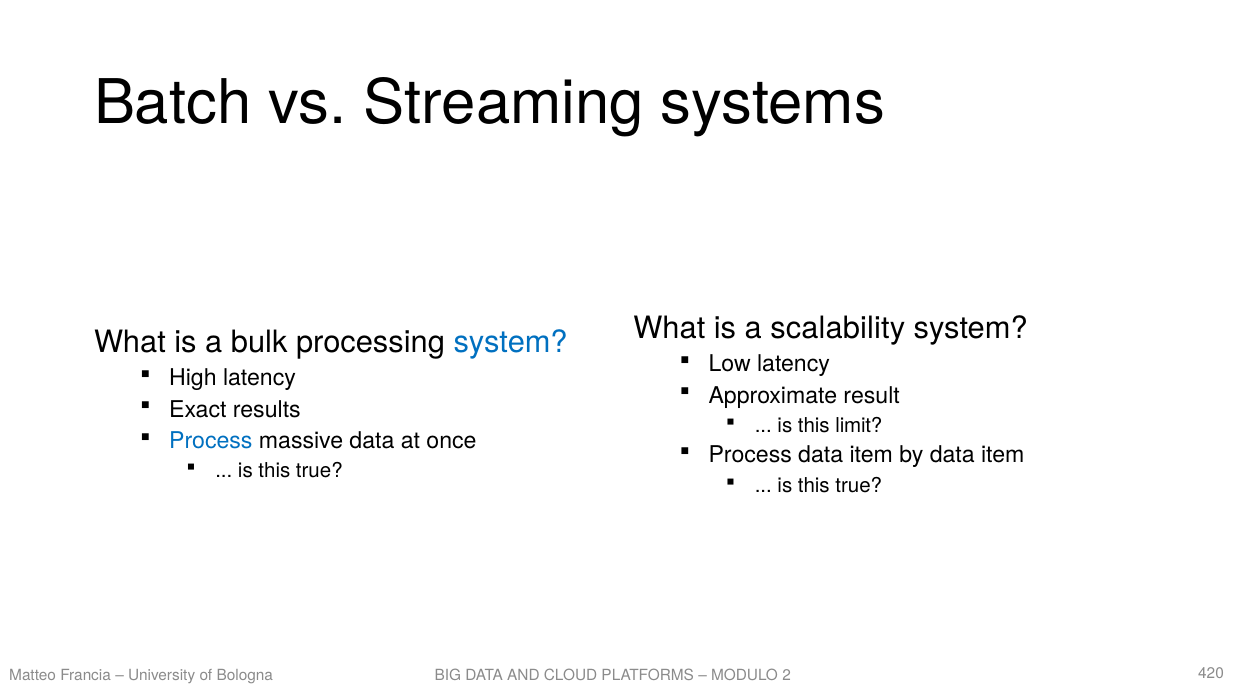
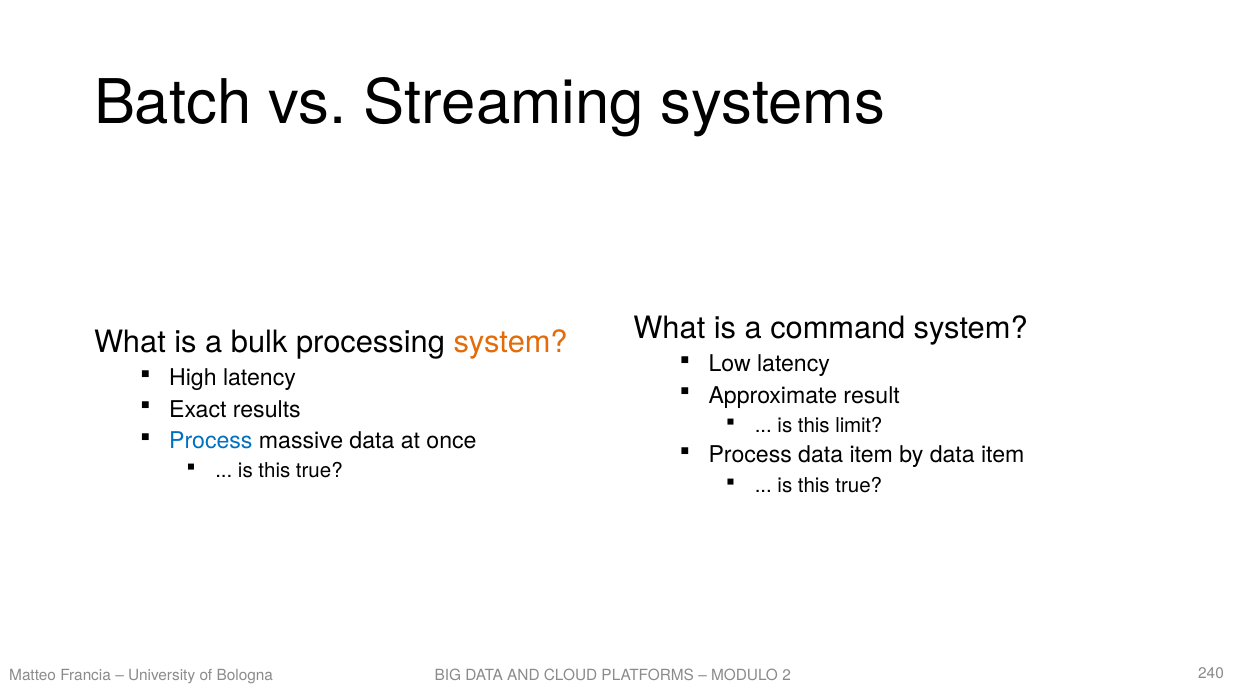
scalability: scalability -> command (838, 329)
system colour: blue -> orange (510, 343)
420: 420 -> 240 (1211, 674)
